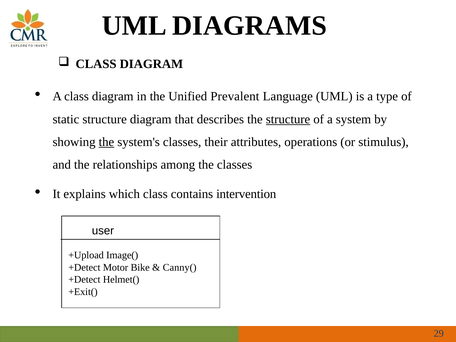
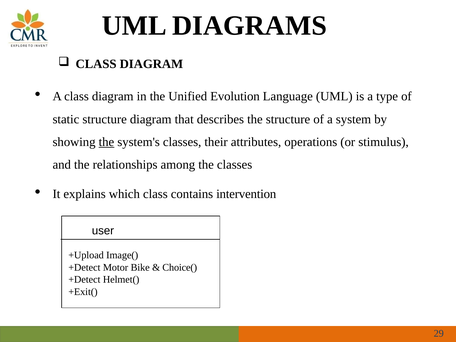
Prevalent: Prevalent -> Evolution (235, 96)
structure underline: present -> none (288, 119)
Canny(: Canny( -> Choice( (180, 267)
